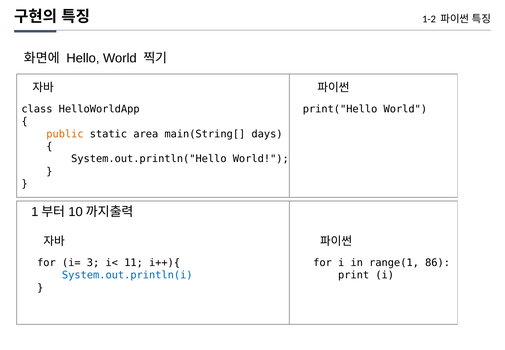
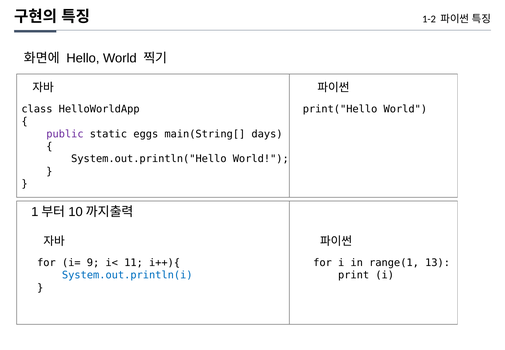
public colour: orange -> purple (65, 134)
area: area -> eggs (146, 134)
3: 3 -> 9 (93, 262)
86: 86 -> 13 (438, 262)
